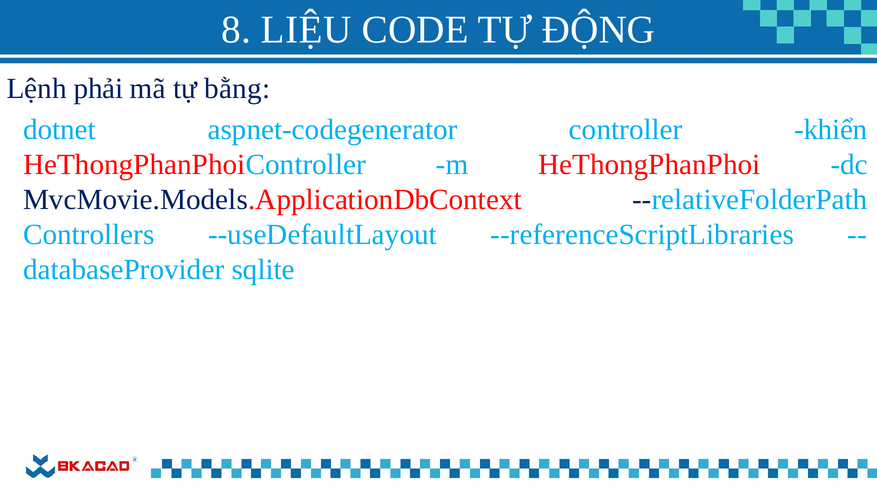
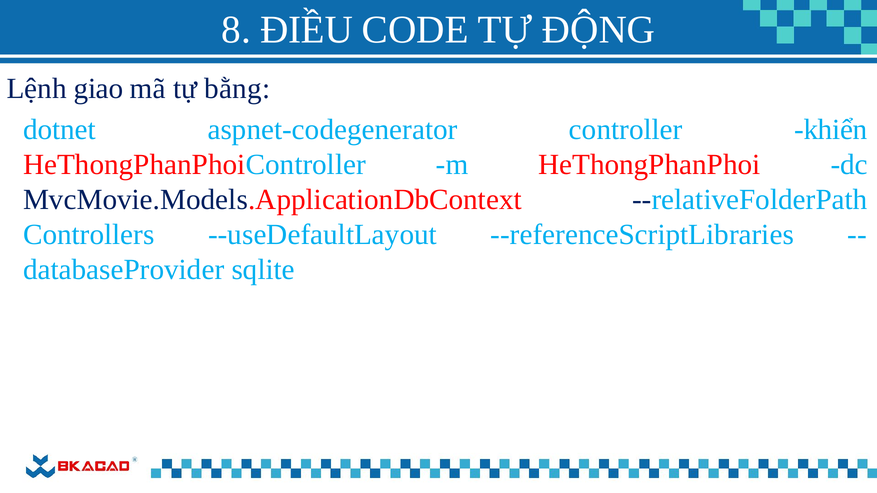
LIỆU: LIỆU -> ĐIỀU (307, 30)
phải: phải -> giao (98, 89)
